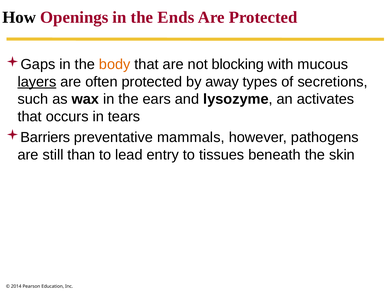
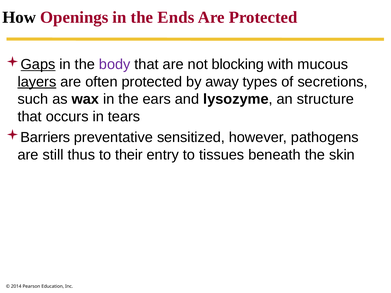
Gaps underline: none -> present (38, 64)
body colour: orange -> purple (115, 64)
activates: activates -> structure (325, 99)
mammals: mammals -> sensitized (191, 138)
than: than -> thus (81, 155)
lead: lead -> their (129, 155)
